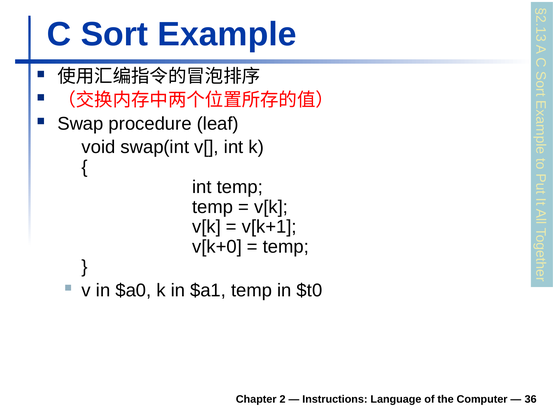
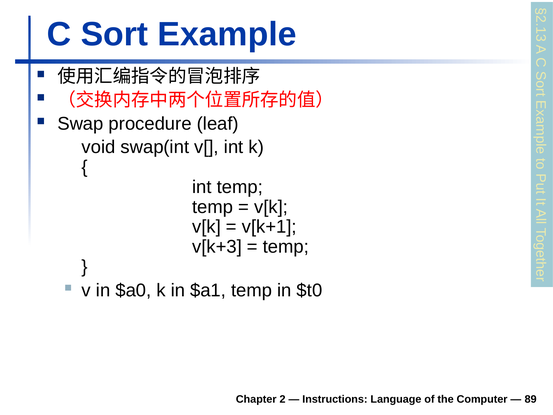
v[k+0: v[k+0 -> v[k+3 (217, 247)
36: 36 -> 89 (531, 399)
